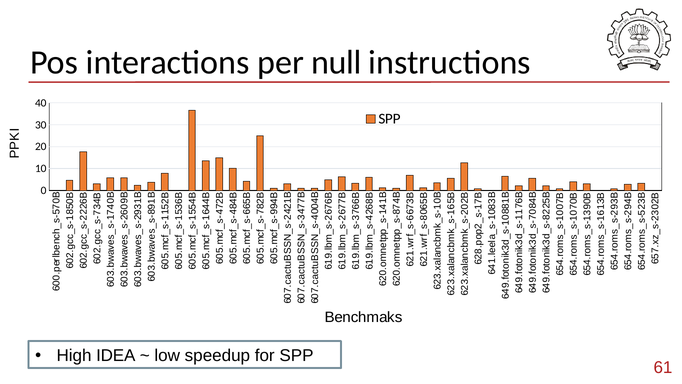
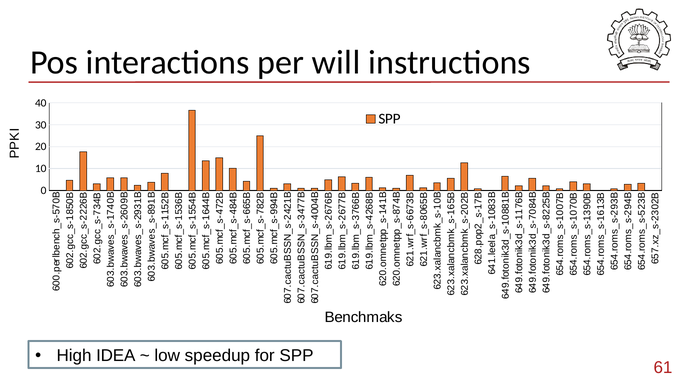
null: null -> will (336, 62)
